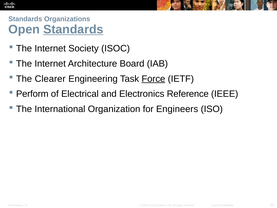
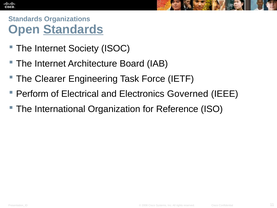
Force underline: present -> none (153, 79)
Reference: Reference -> Governed (188, 94)
Engineers: Engineers -> Reference (177, 109)
